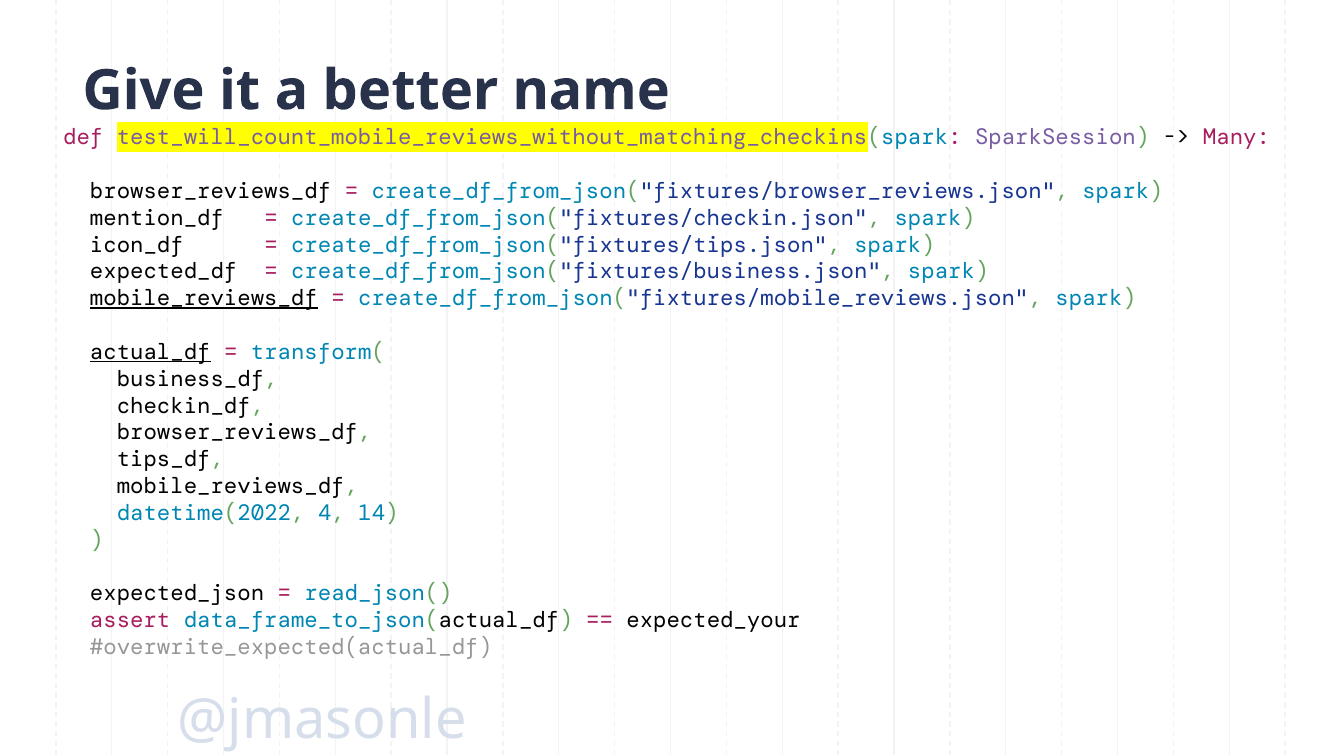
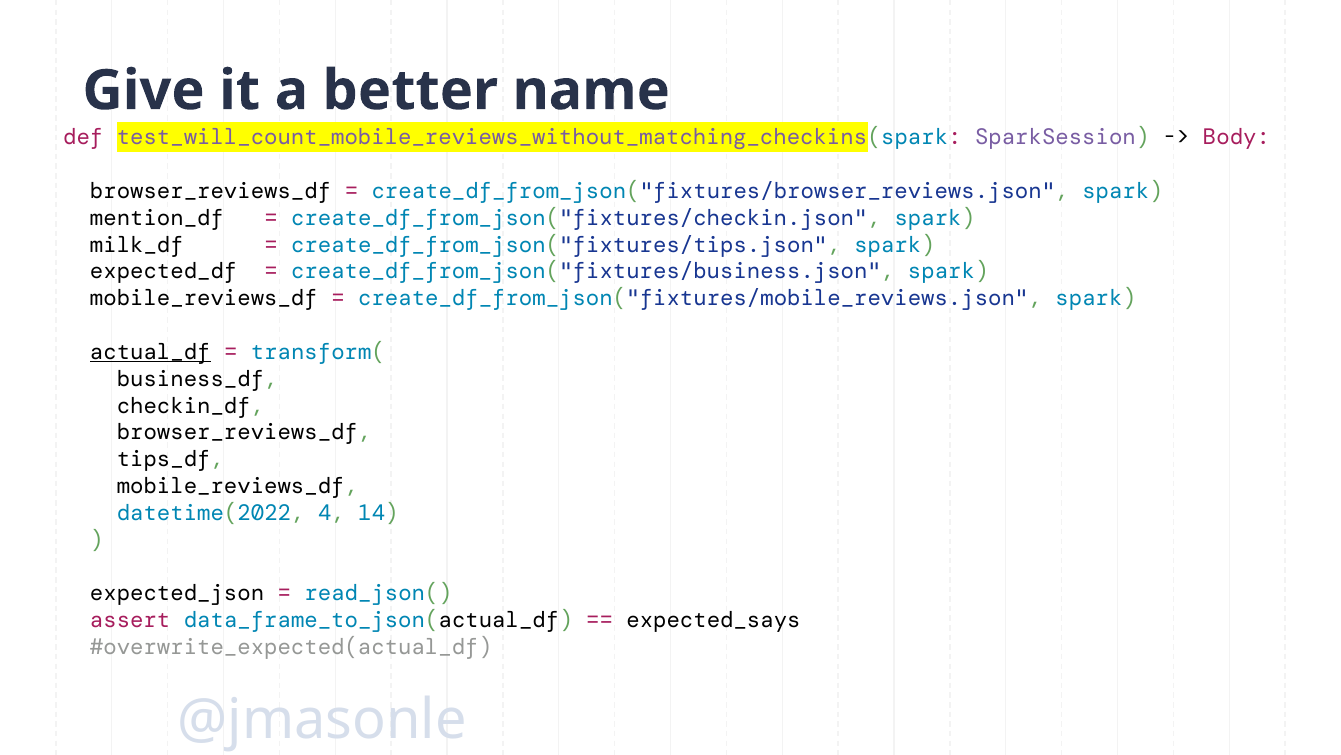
Many: Many -> Body (1236, 137)
icon_df: icon_df -> milk_df (137, 244)
mobile_reviews_df underline: present -> none (204, 298)
expected_your: expected_your -> expected_says (713, 620)
